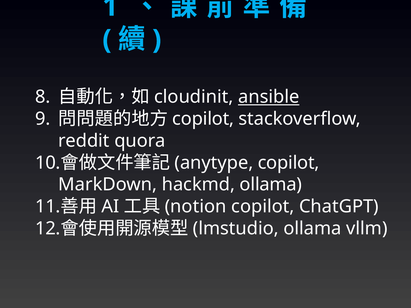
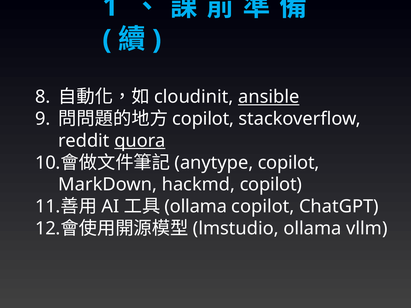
quora underline: none -> present (140, 141)
hackmd ollama: ollama -> copilot (271, 185)
notion: notion -> ollama (196, 207)
